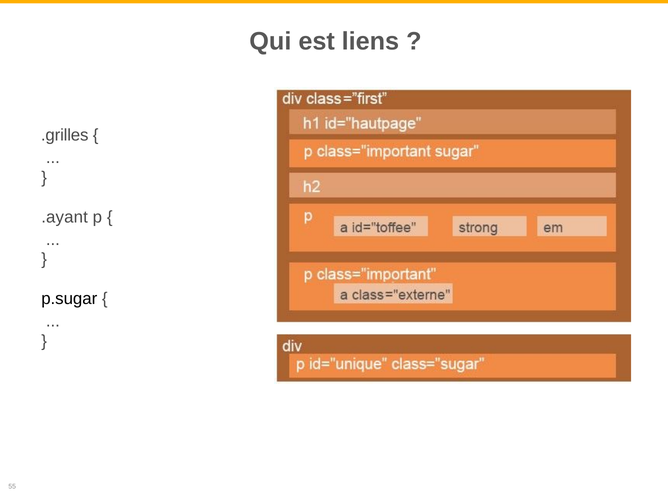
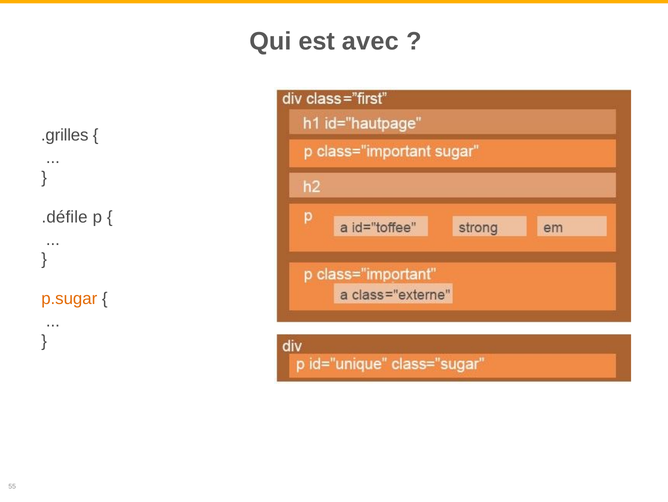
liens: liens -> avec (370, 41)
.ayant: .ayant -> .défile (65, 217)
p.sugar colour: black -> orange (69, 298)
